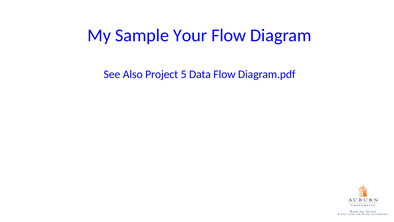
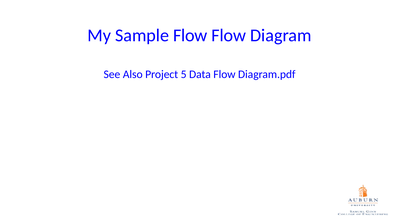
Sample Your: Your -> Flow (190, 35)
